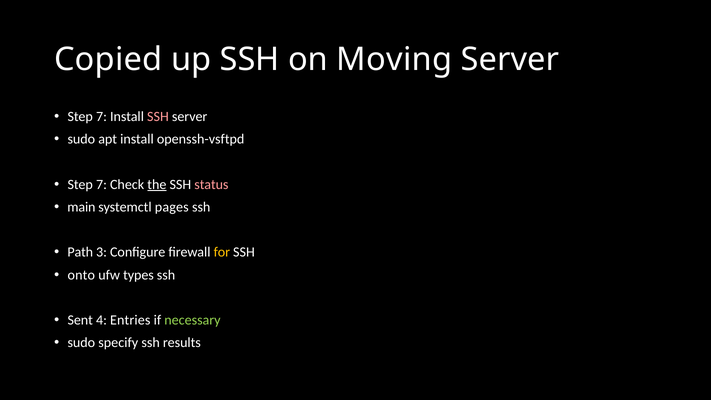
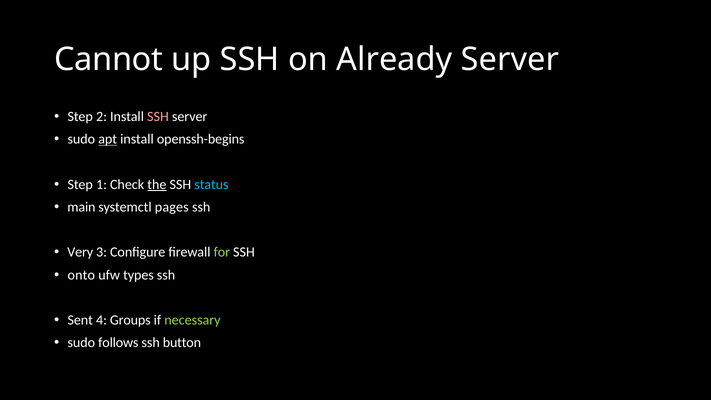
Copied: Copied -> Cannot (109, 60)
Moving: Moving -> Already (394, 60)
7: 7 -> 2 (101, 117)
apt underline: none -> present (108, 139)
openssh-vsftpd: openssh-vsftpd -> openssh-begins (201, 139)
7: 7 -> 1 (101, 184)
status colour: pink -> light blue (211, 184)
Path: Path -> Very (80, 252)
for colour: yellow -> light green (222, 252)
Entries: Entries -> Groups (130, 320)
specify: specify -> follows (118, 343)
results: results -> button (182, 343)
